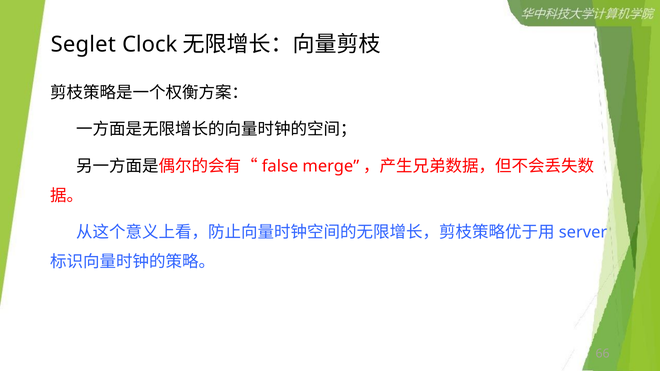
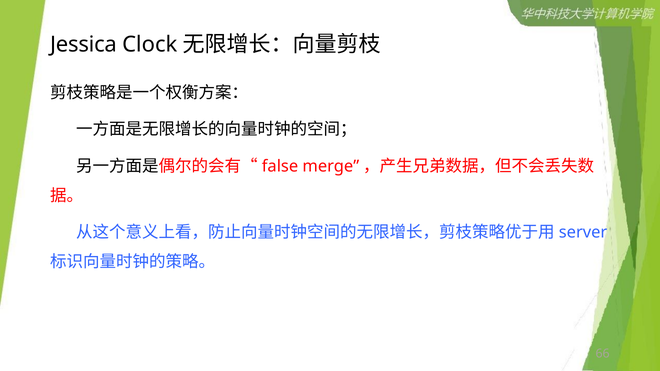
Seglet: Seglet -> Jessica (83, 45)
